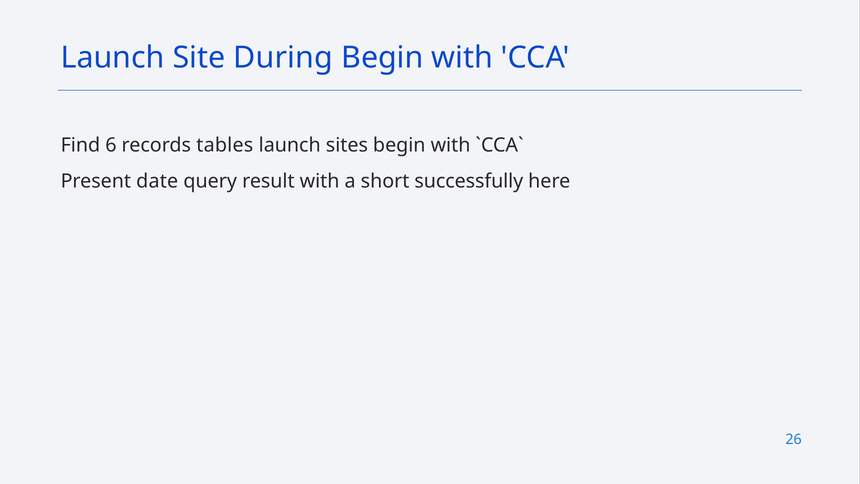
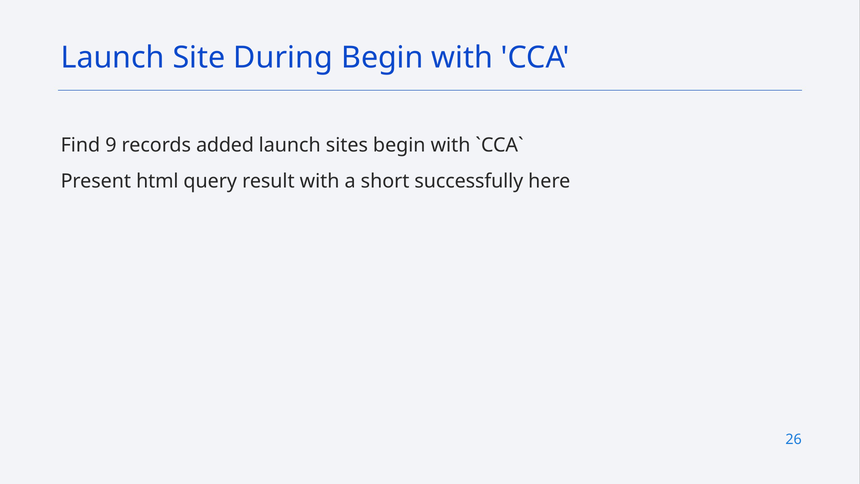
6: 6 -> 9 (111, 145)
tables: tables -> added (225, 145)
date: date -> html (157, 181)
